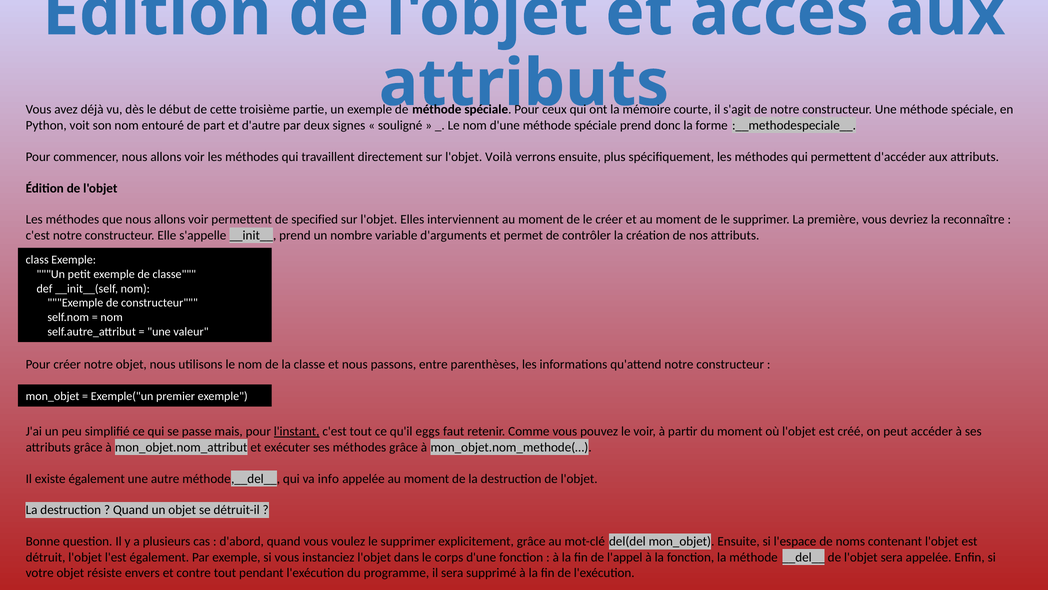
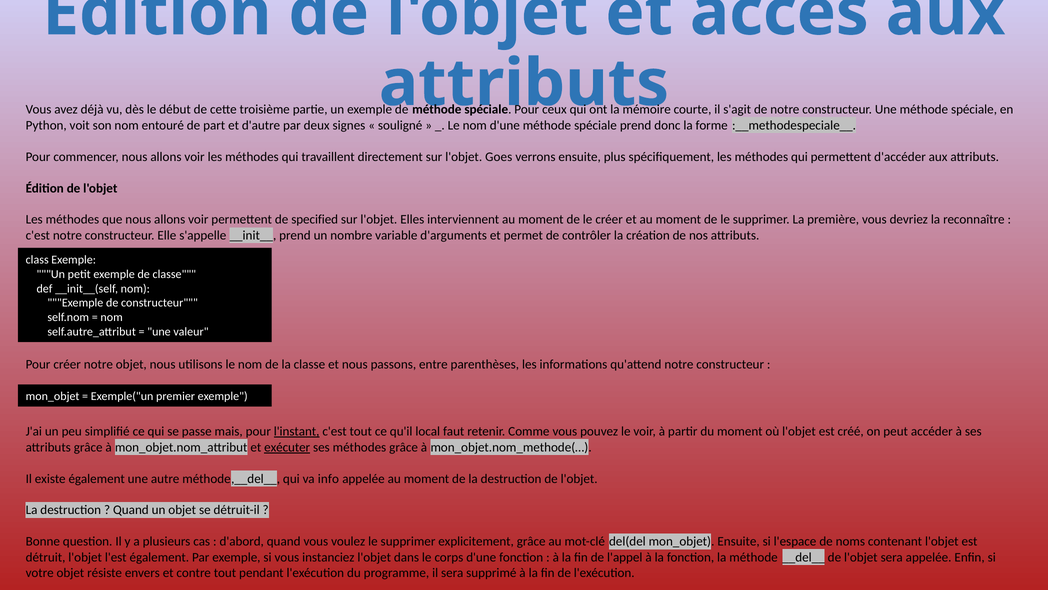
Voilà: Voilà -> Goes (499, 157)
eggs: eggs -> local (428, 431)
exécuter underline: none -> present (287, 447)
